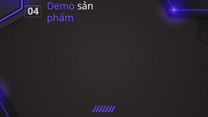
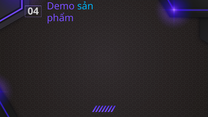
sản colour: white -> light blue (85, 6)
